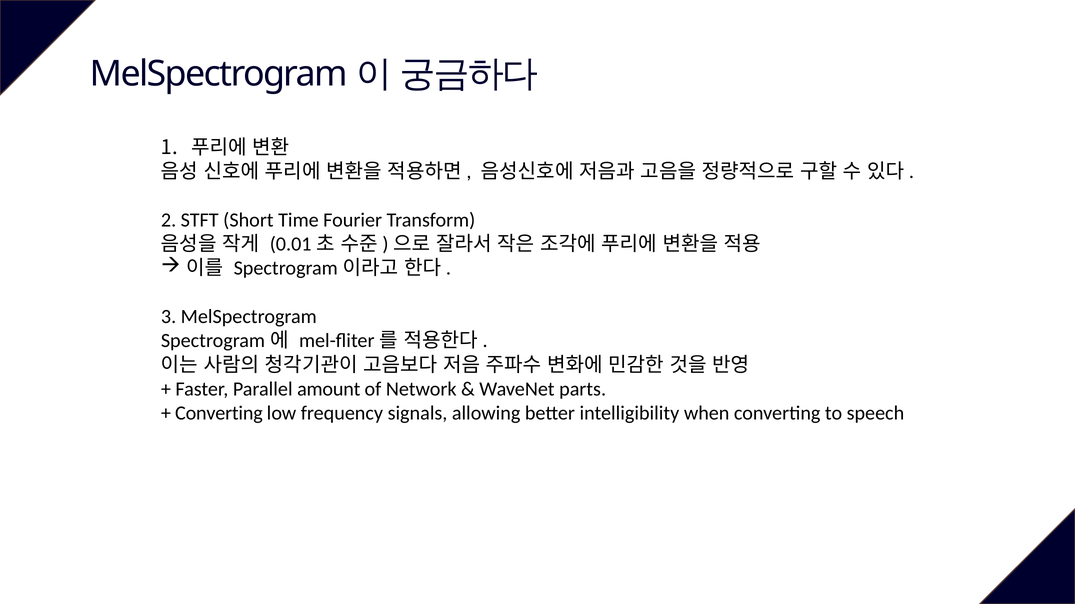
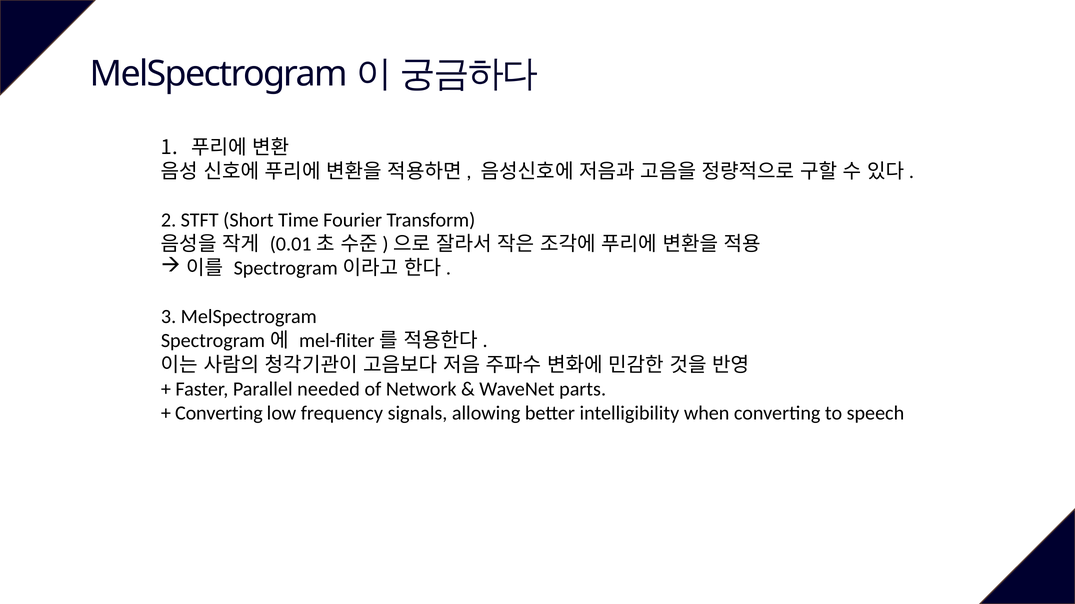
amount: amount -> needed (329, 390)
